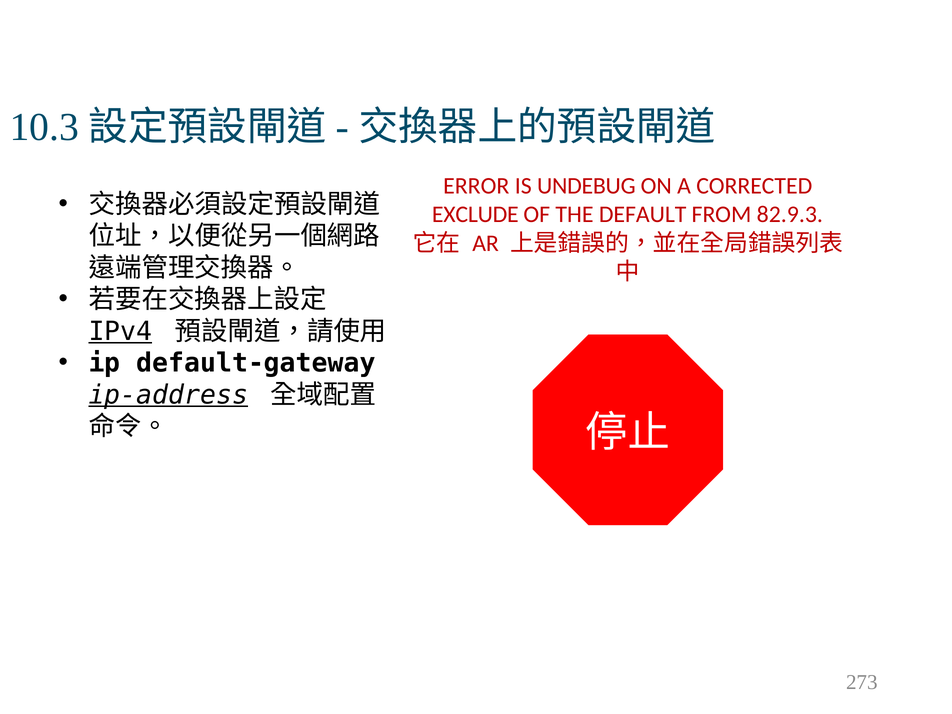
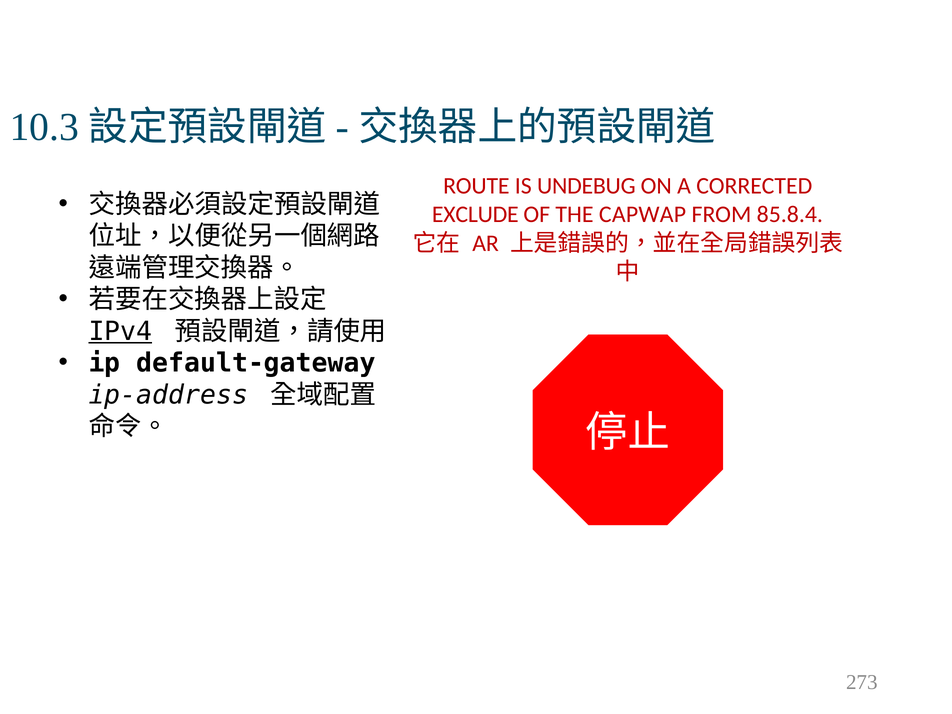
ERROR: ERROR -> ROUTE (476, 186)
DEFAULT: DEFAULT -> CAPWAP (643, 215)
82.9.3: 82.9.3 -> 85.8.4 (790, 215)
ip-address underline: present -> none (168, 395)
